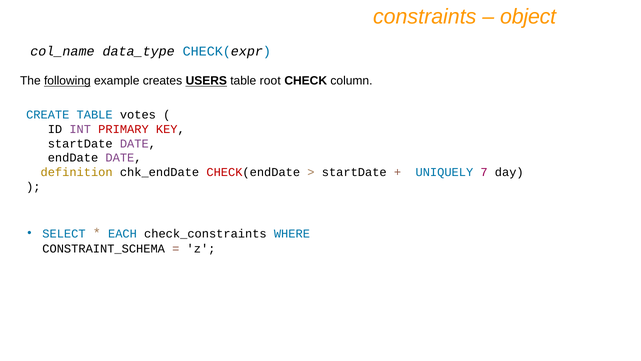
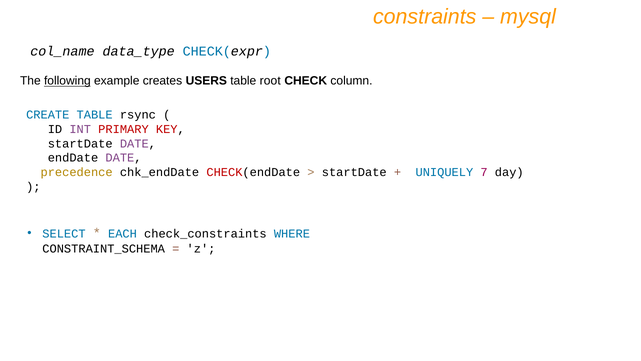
object: object -> mysql (528, 17)
USERS underline: present -> none (206, 81)
votes: votes -> rsync (138, 115)
definition: definition -> precedence (77, 172)
